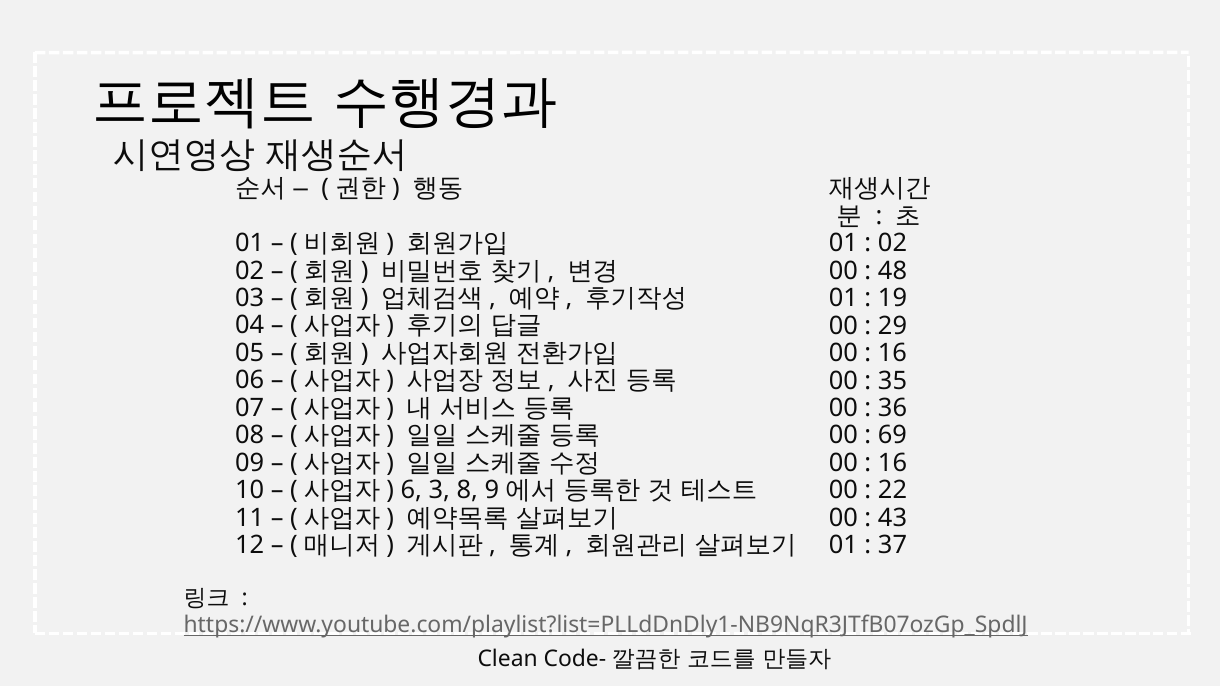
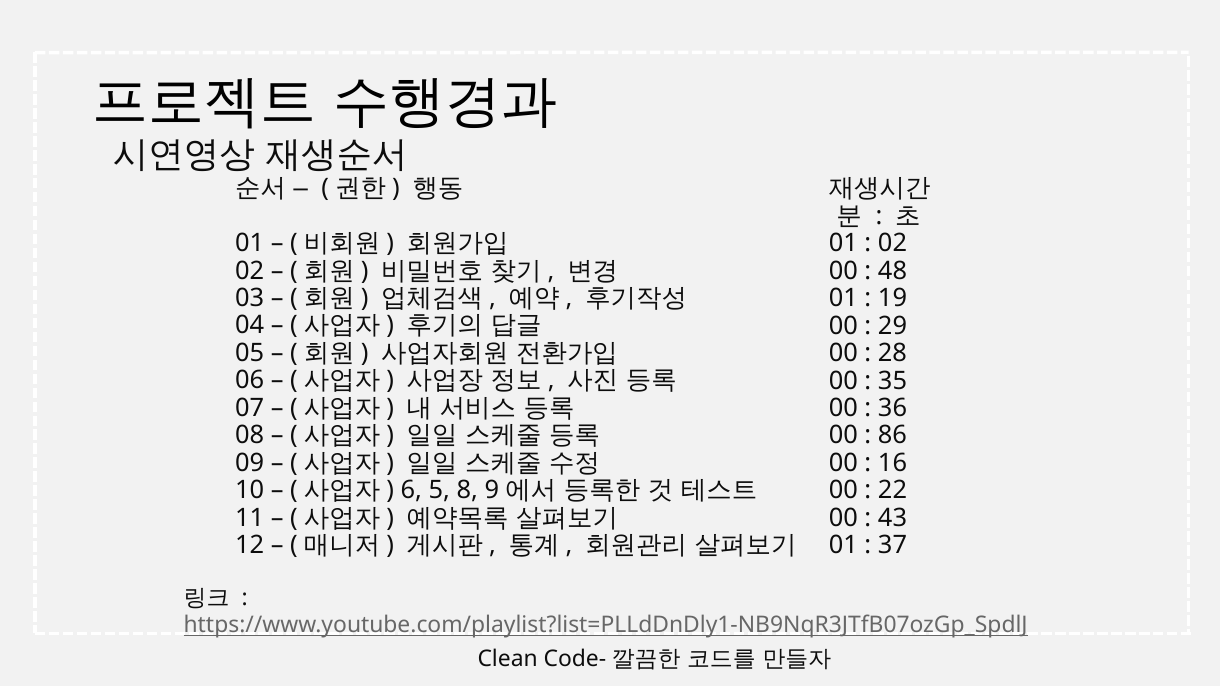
16: 16 -> 28 (892, 353)
69: 69 -> 86 (892, 436)
3: 3 -> 5 (439, 491)
